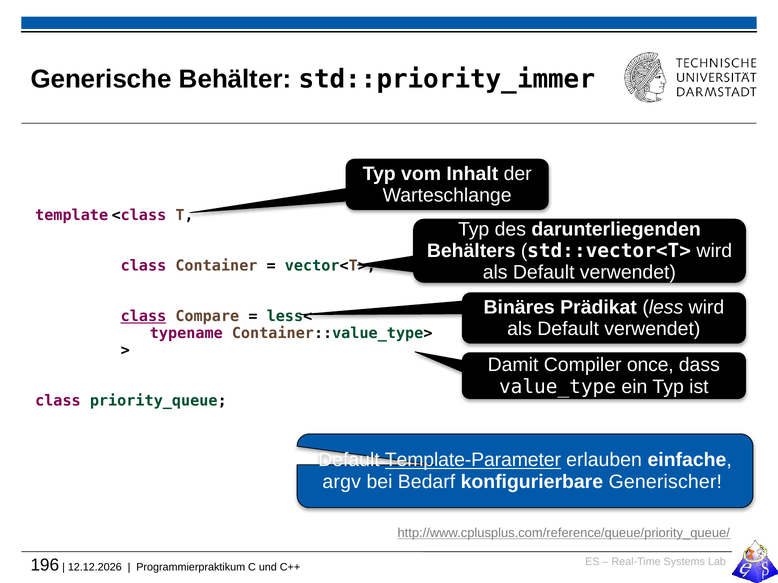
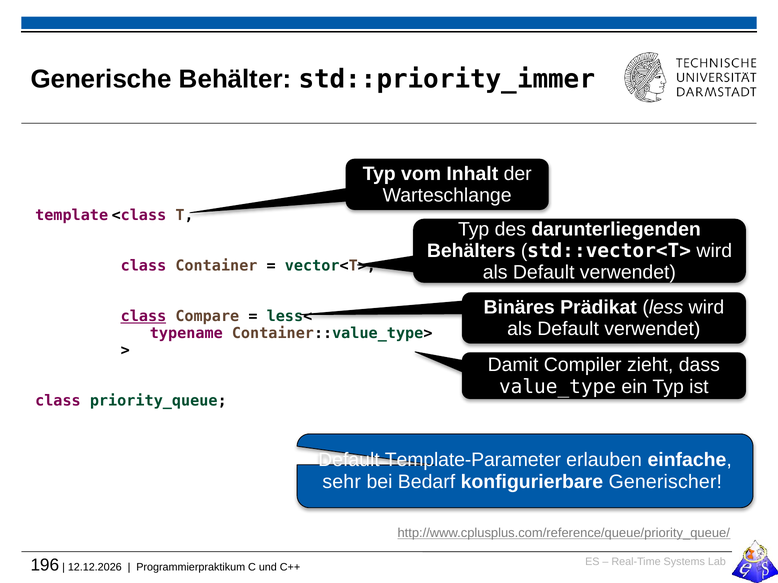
once: once -> zieht (650, 365)
Template-Parameter underline: present -> none (473, 460)
argv: argv -> sehr (342, 482)
